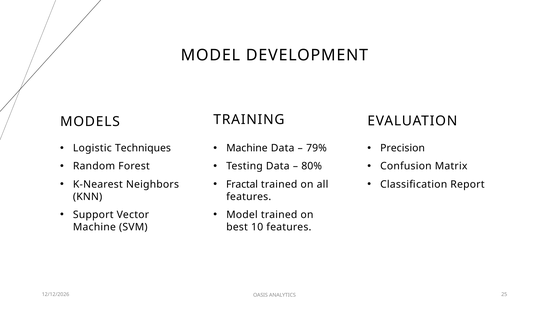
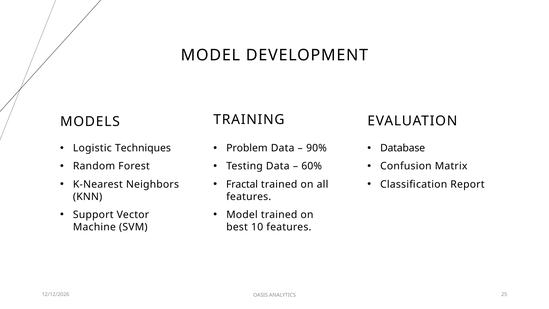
Machine: Machine -> Problem (247, 148)
79%: 79% -> 90% (316, 148)
Precision: Precision -> Database (403, 148)
80%: 80% -> 60% (312, 166)
